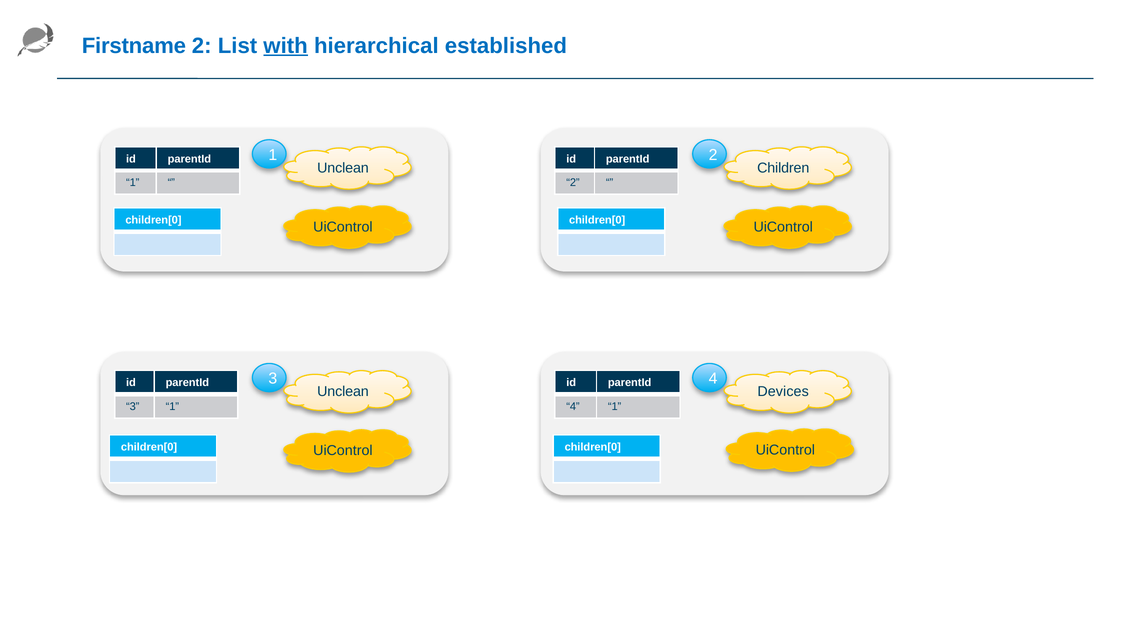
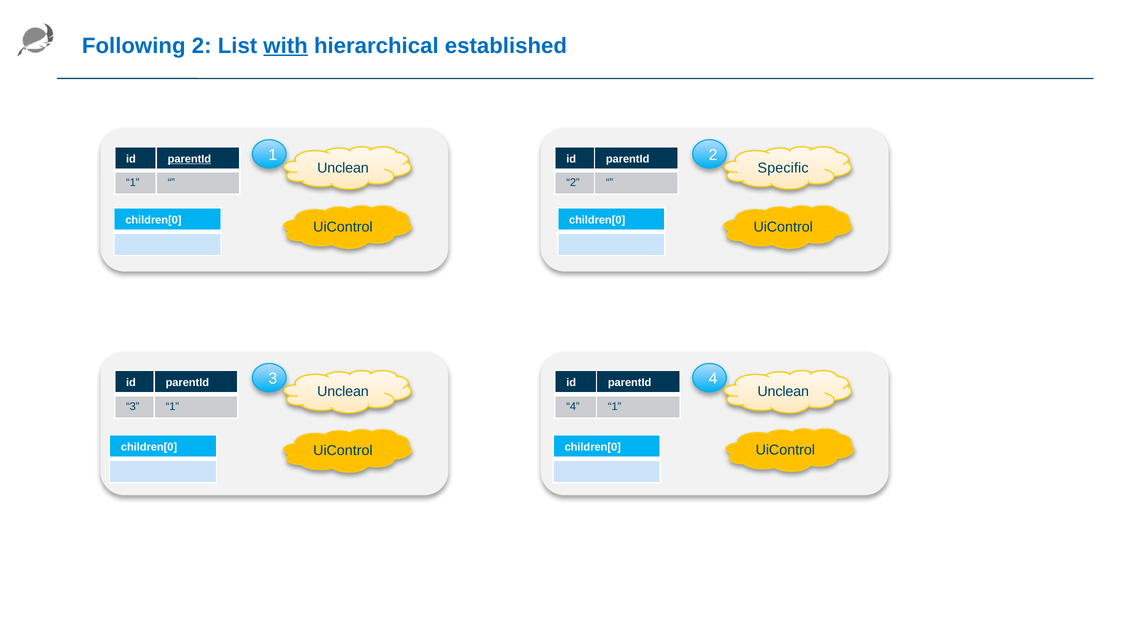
Firstname: Firstname -> Following (134, 46)
parentId underline: none -> present (189, 159)
Children: Children -> Specific (783, 168)
Devices: Devices -> Unclean (783, 392)
